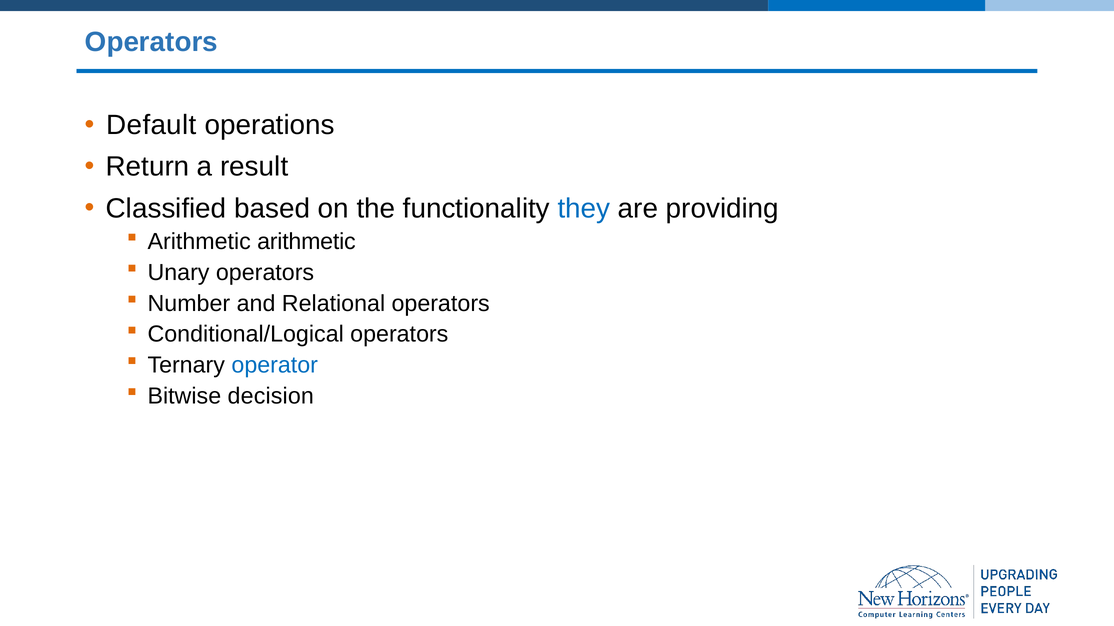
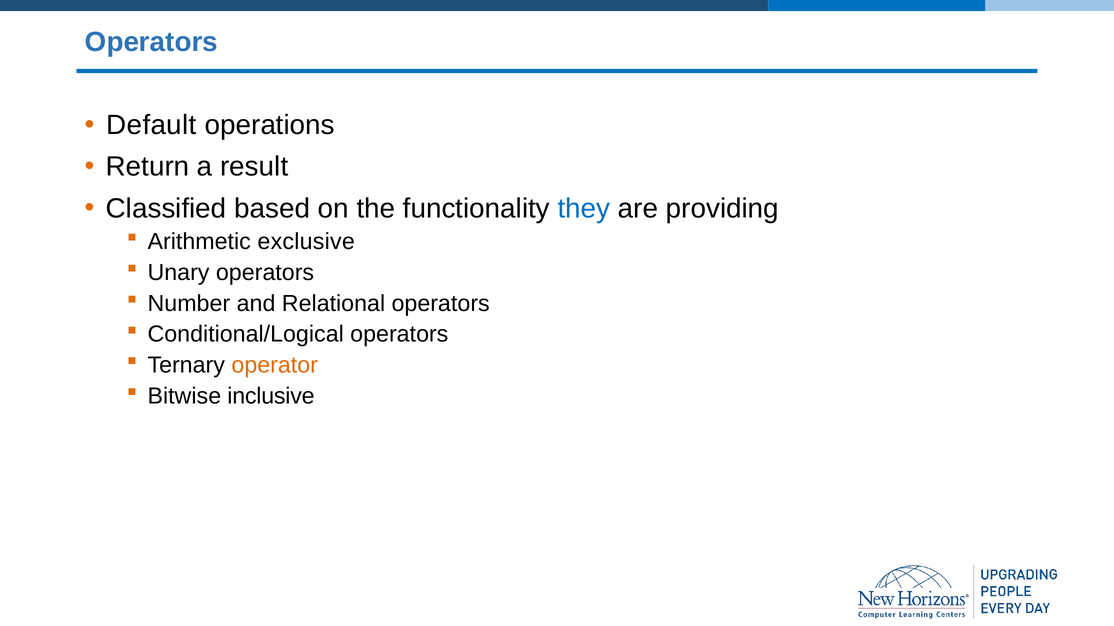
Arithmetic arithmetic: arithmetic -> exclusive (306, 242)
operator colour: blue -> orange (275, 365)
decision: decision -> inclusive (271, 396)
